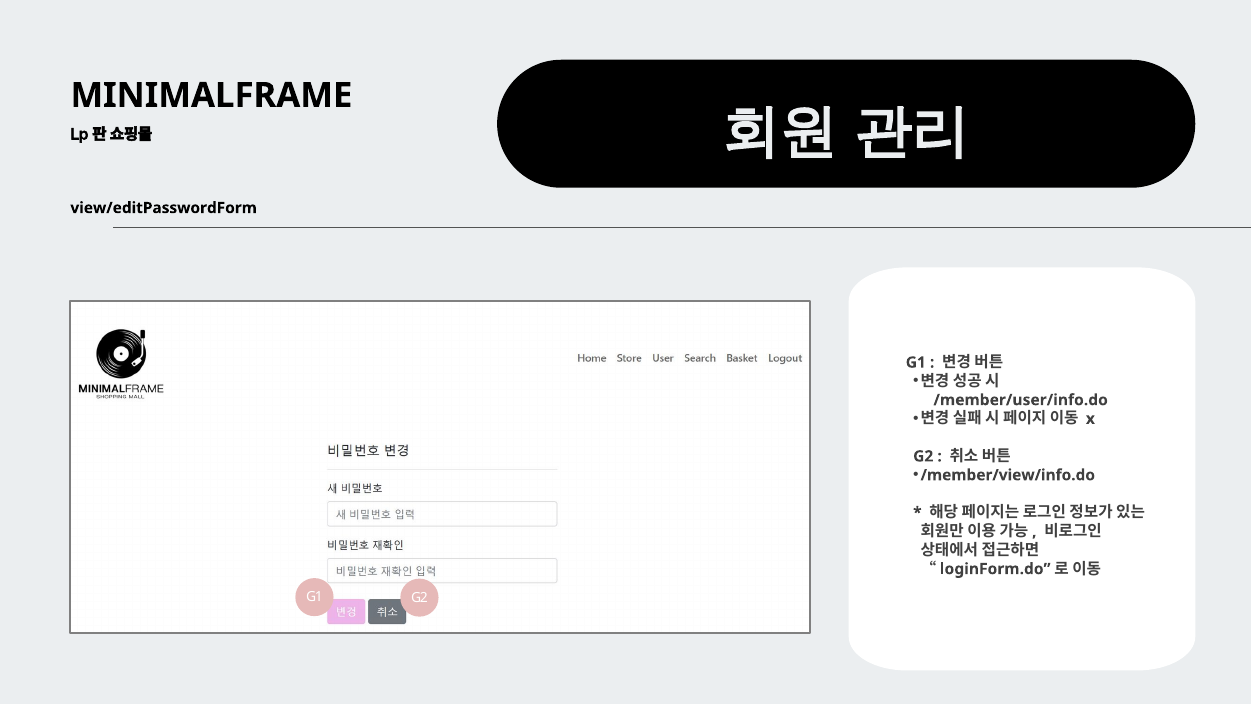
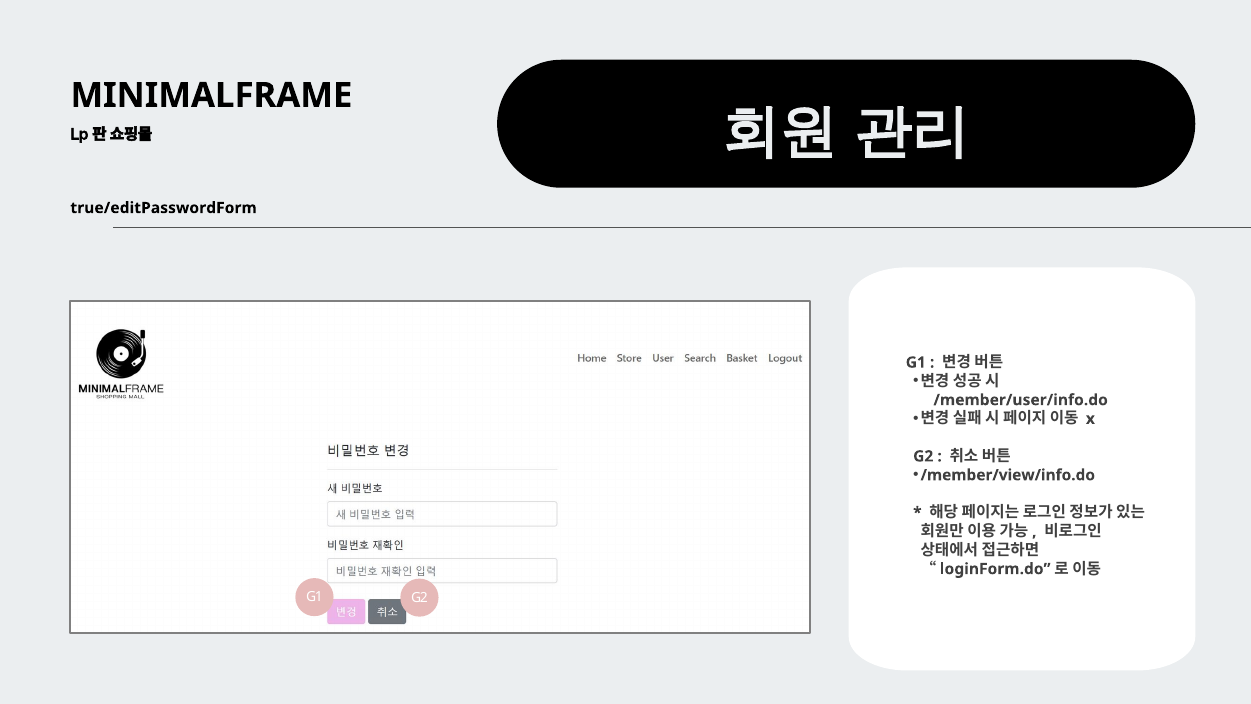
view/editPasswordForm: view/editPasswordForm -> true/editPasswordForm (164, 208)
